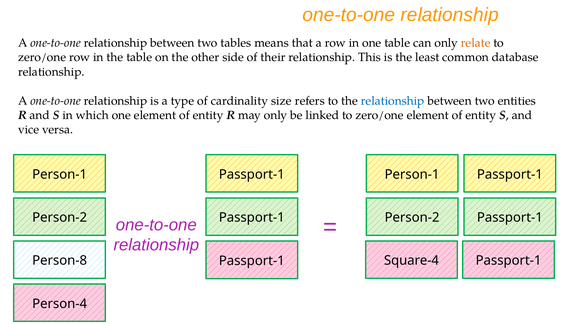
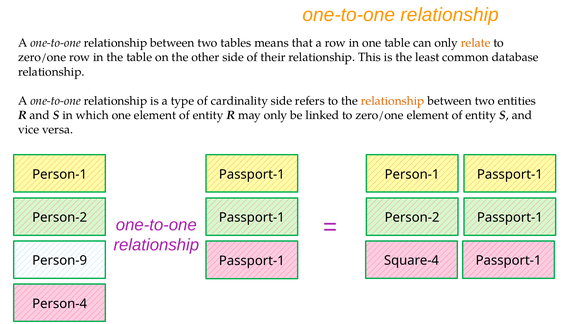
cardinality size: size -> side (282, 101)
relationship colour: blue -> orange (393, 101)
Person-8: Person-8 -> Person-9 (60, 260)
